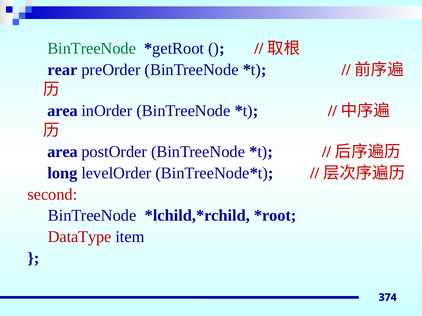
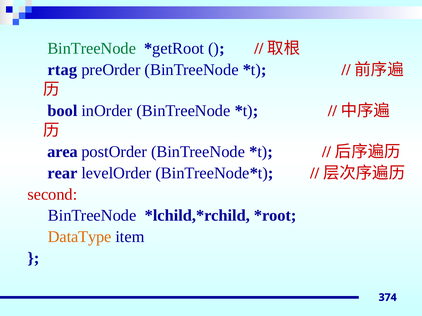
rear: rear -> rtag (62, 70)
area: area -> bool (62, 111)
long: long -> rear (62, 173)
DataType colour: red -> orange (80, 237)
